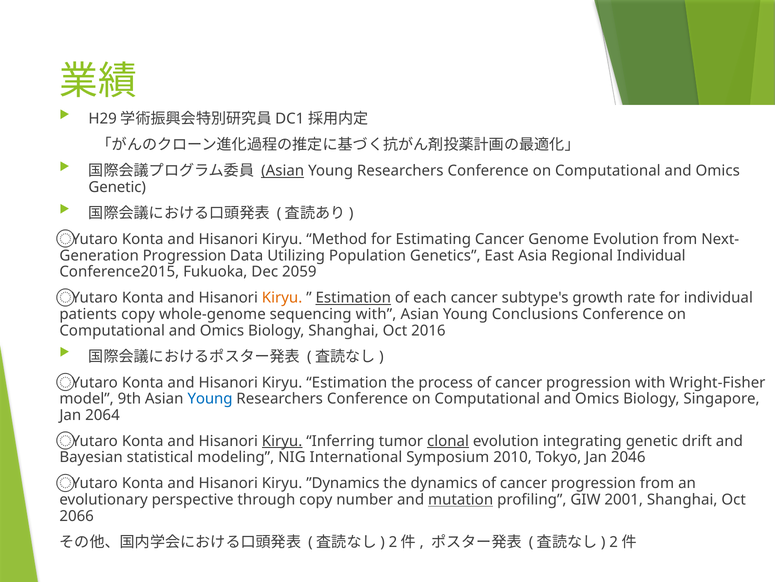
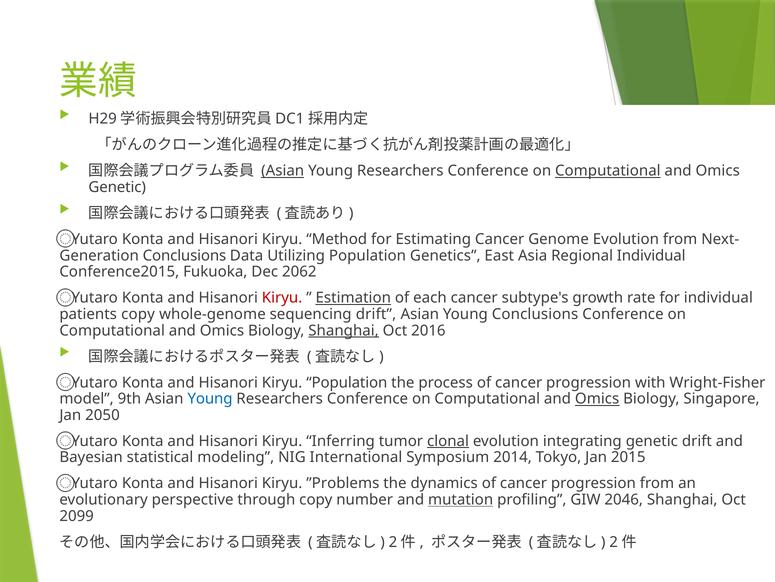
Computational underline: none -> present (608, 171)
Progression: Progression -> Conclusions (184, 255)
2059: 2059 -> 2062 (299, 272)
Kiryu colour: orange -> red (282, 298)
sequencing with: with -> drift (376, 314)
Shanghai underline: none -> present (344, 330)
Kiryu Estimation: Estimation -> Population (347, 382)
Omics underline: none -> present (597, 398)
2064: 2064 -> 2050 (102, 415)
Kiryu underline: present -> none (282, 441)
2010: 2010 -> 2014 (513, 457)
2046: 2046 -> 2015 (628, 457)
”Dynamics: ”Dynamics -> ”Problems (343, 483)
2001: 2001 -> 2046 (624, 499)
2066: 2066 -> 2099 (77, 515)
